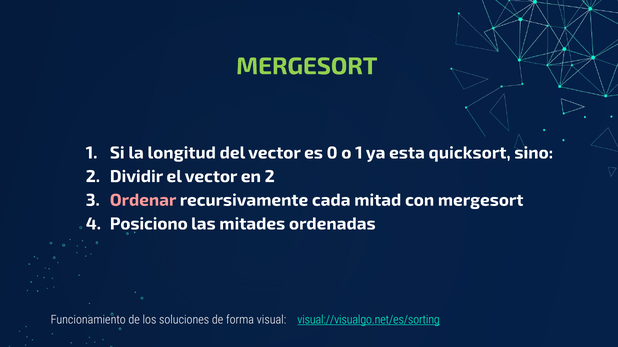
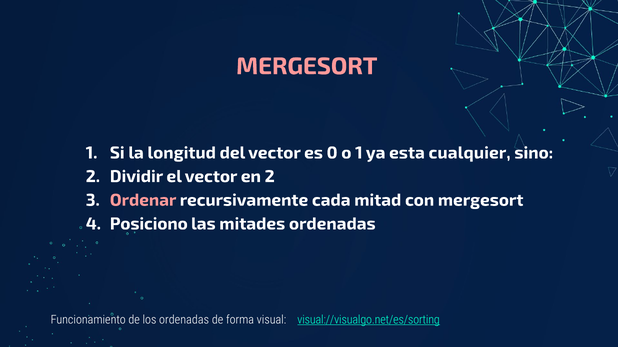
MERGESORT colour: light green -> pink (307, 66)
quicksort: quicksort -> cualquier (470, 153)
los soluciones: soluciones -> ordenadas (184, 320)
